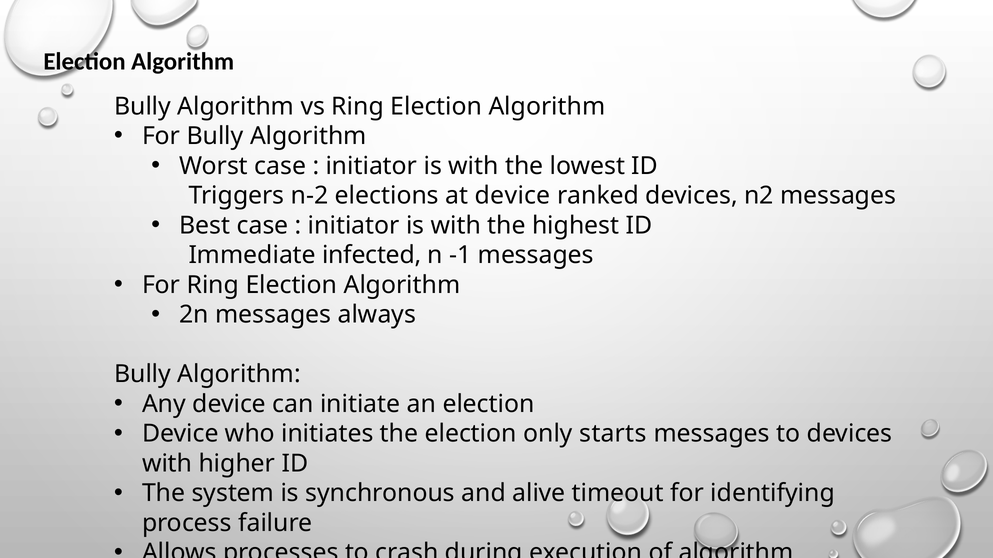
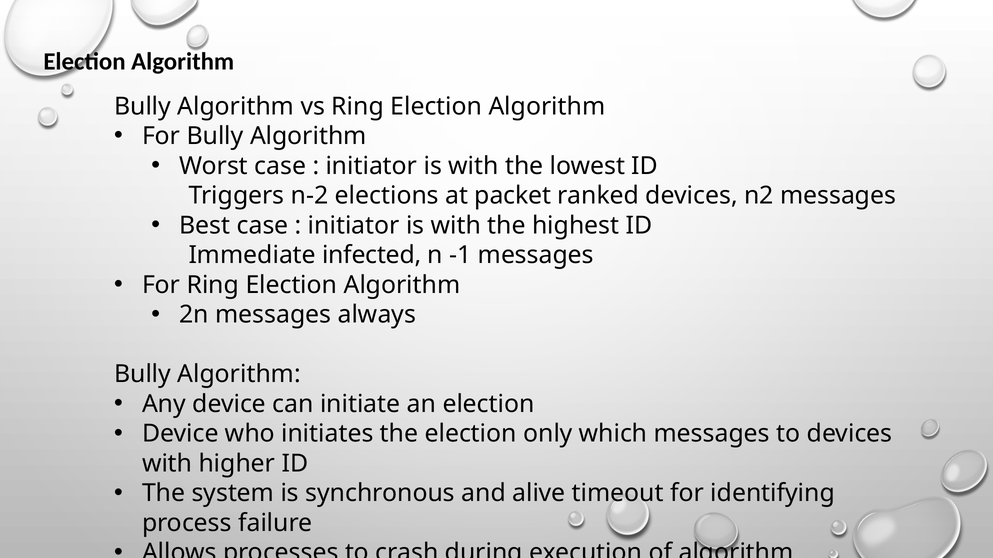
at device: device -> packet (513, 196)
starts: starts -> which (613, 434)
